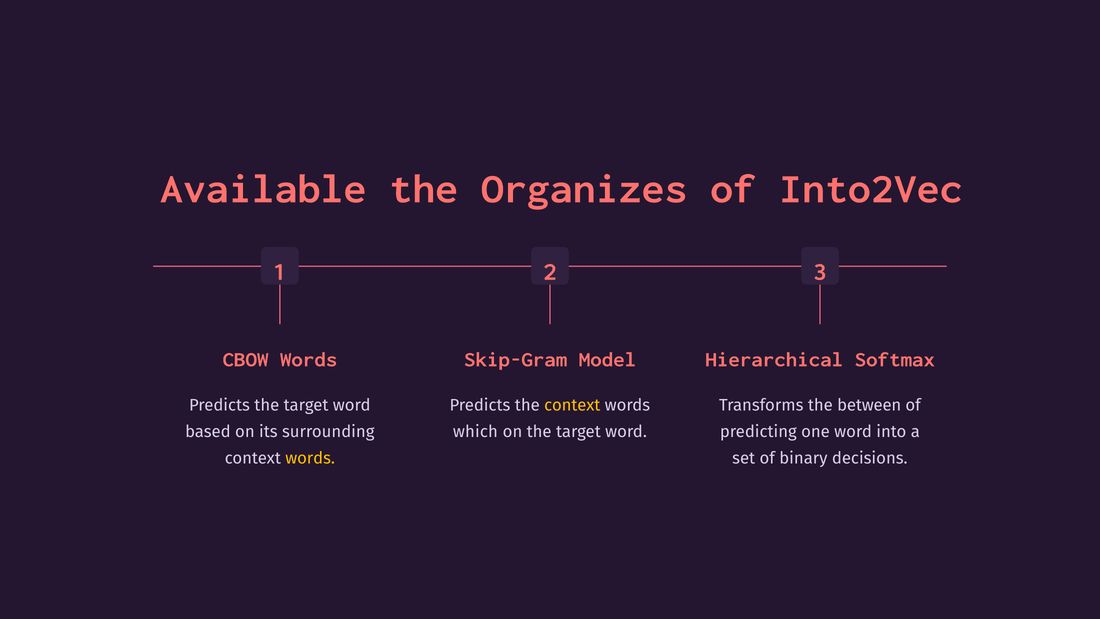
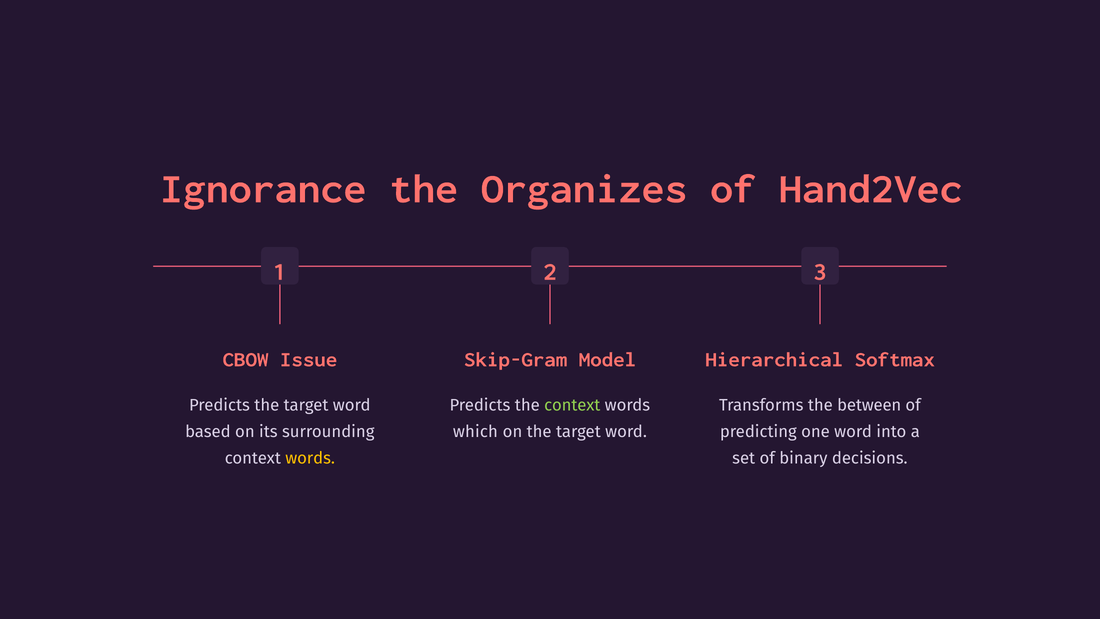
Available: Available -> Ignorance (263, 188)
Into2Vec: Into2Vec -> Hand2Vec (871, 188)
CBOW Words: Words -> Issue (309, 359)
context colour: yellow -> light green (572, 405)
